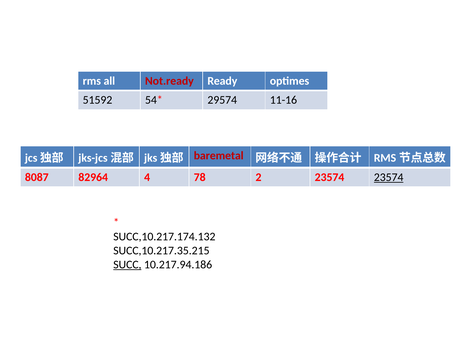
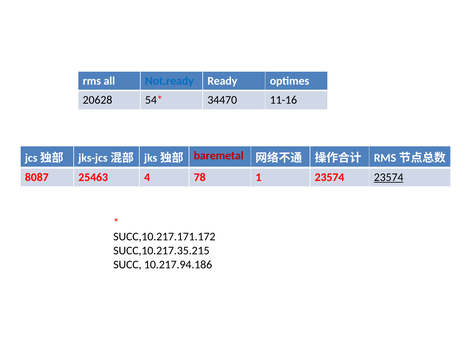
Not.ready colour: red -> blue (169, 81)
51592: 51592 -> 20628 (97, 100)
29574: 29574 -> 34470 (222, 100)
82964: 82964 -> 25463 (93, 177)
2: 2 -> 1 (258, 177)
SUCC,10.217.174.132: SUCC,10.217.174.132 -> SUCC,10.217.171.172 (164, 237)
SUCC underline: present -> none (127, 265)
